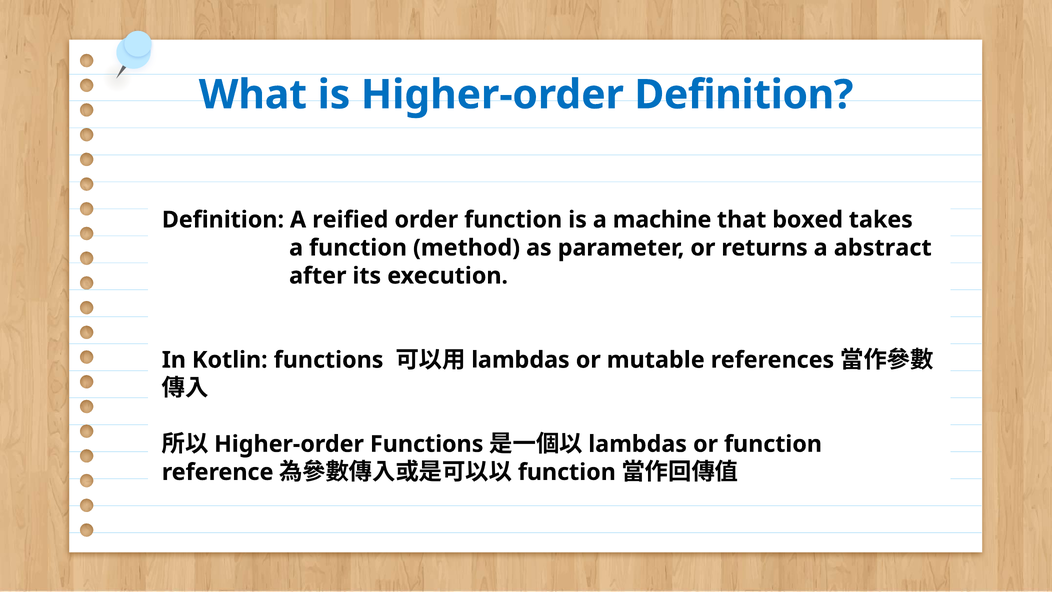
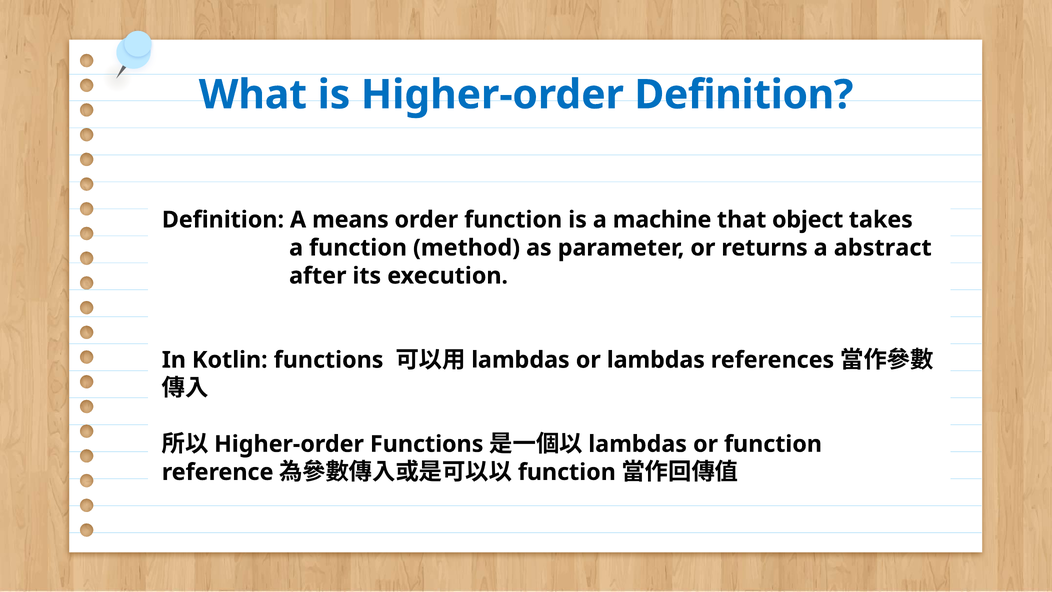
reified: reified -> means (350, 220)
boxed: boxed -> object (808, 220)
or mutable: mutable -> lambdas (656, 360)
